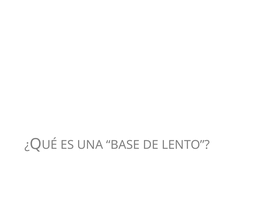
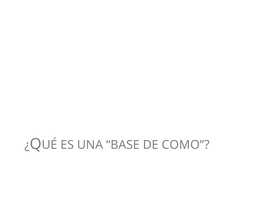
LENTO: LENTO -> COMO (186, 145)
